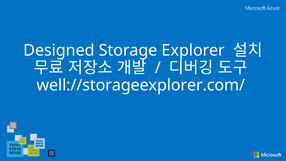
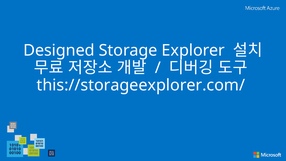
well://storageexplorer.com/: well://storageexplorer.com/ -> this://storageexplorer.com/ (141, 85)
